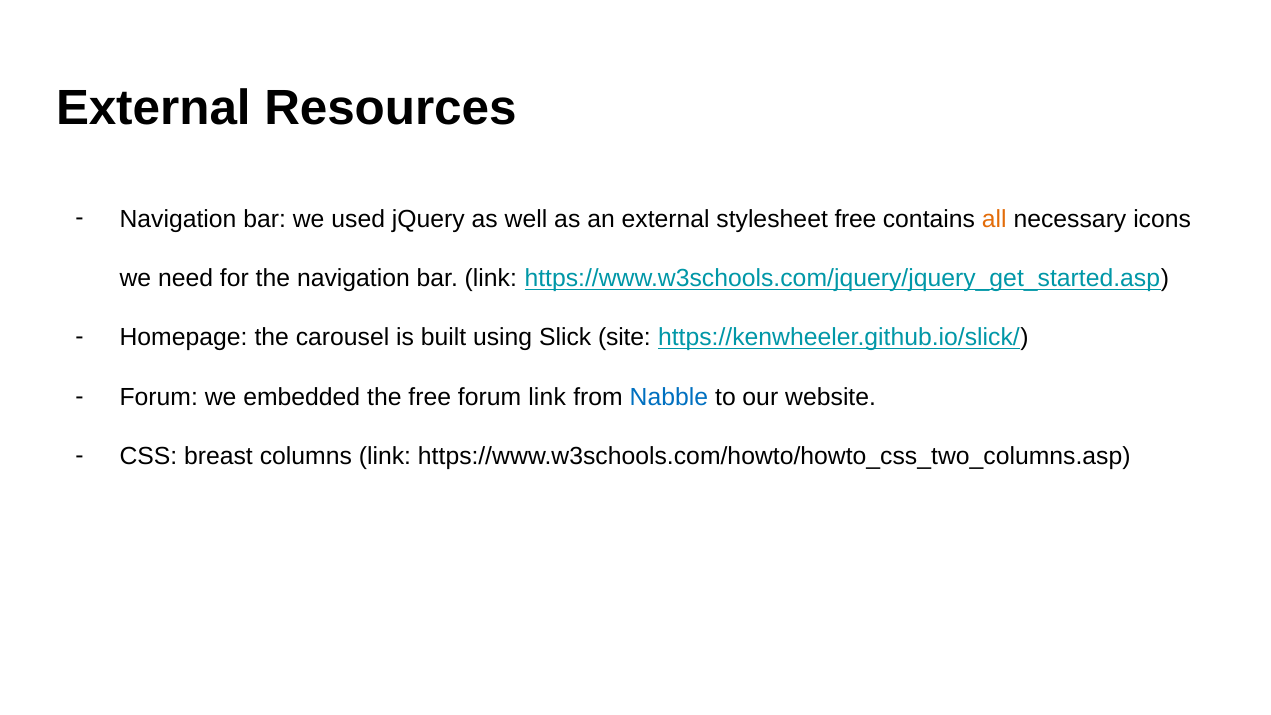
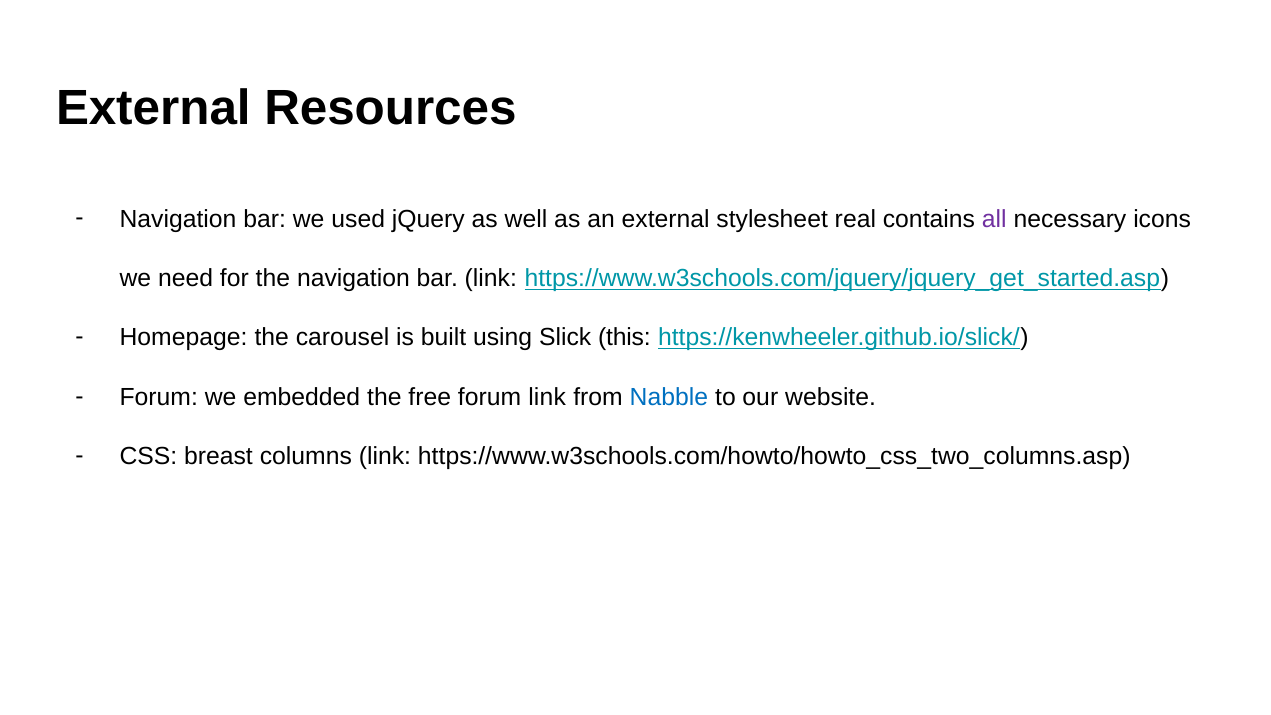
stylesheet free: free -> real (855, 219)
all colour: orange -> purple (994, 219)
site: site -> this (624, 338)
